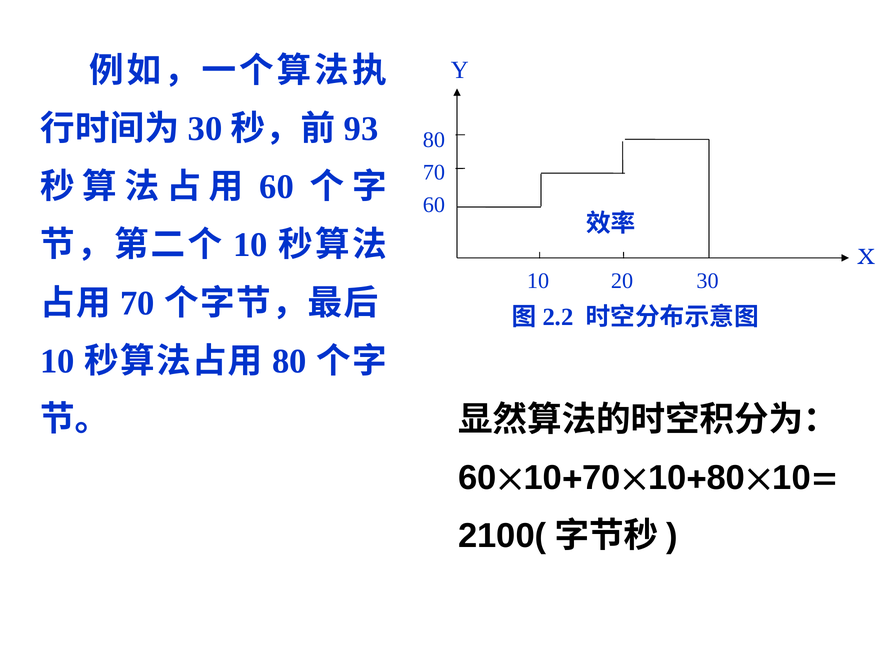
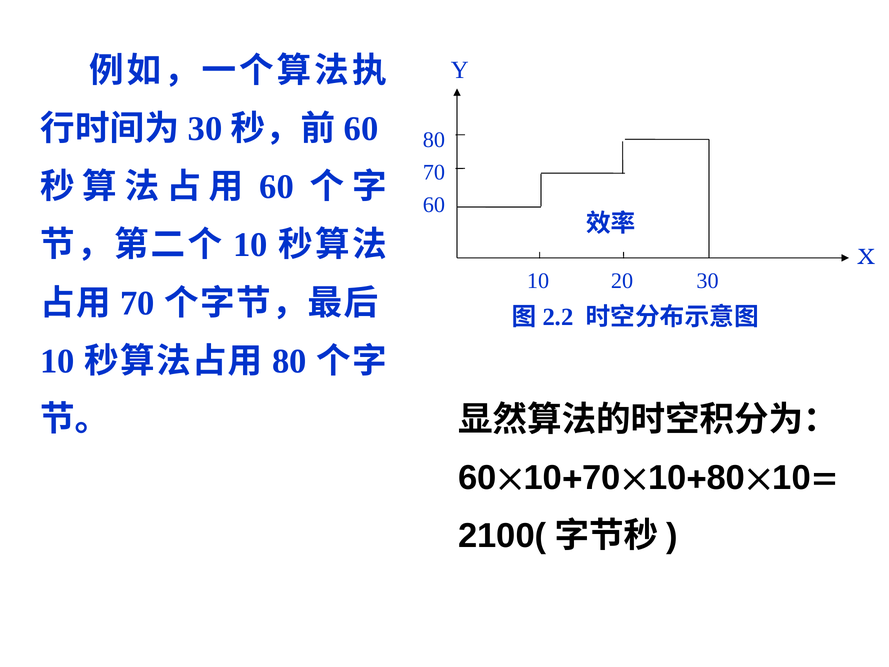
93: 93 -> 60 (361, 129)
